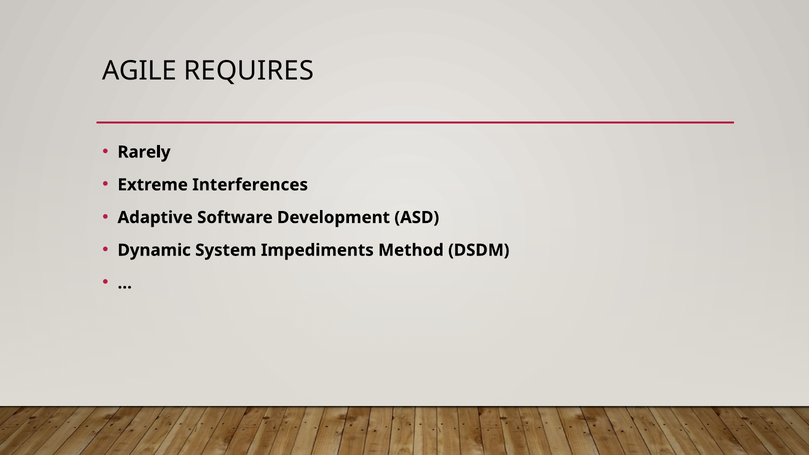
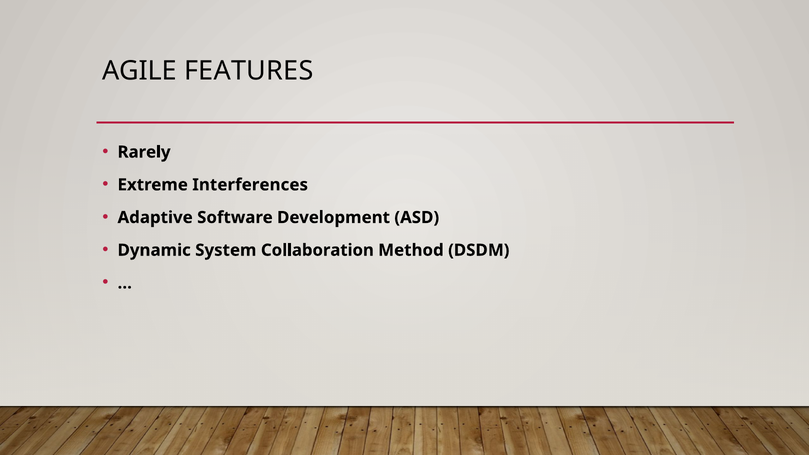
REQUIRES: REQUIRES -> FEATURES (249, 71)
Impediments: Impediments -> Collaboration (317, 250)
